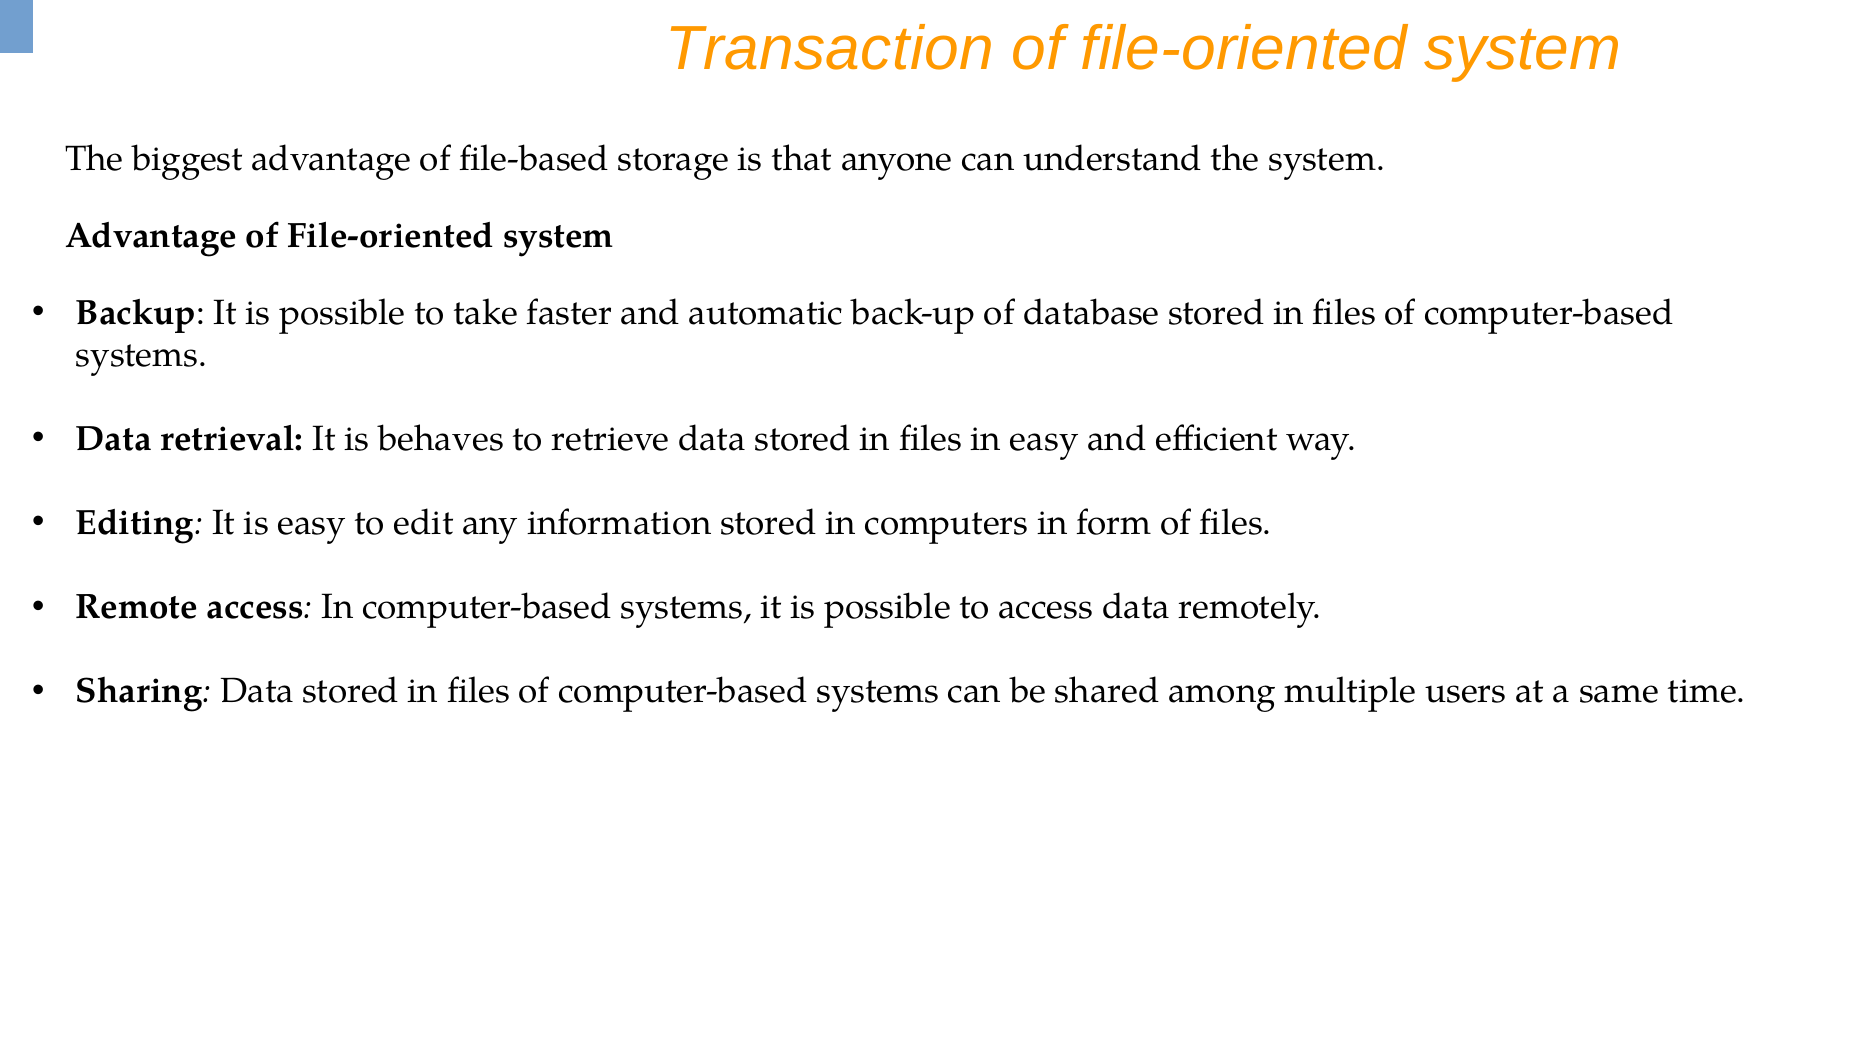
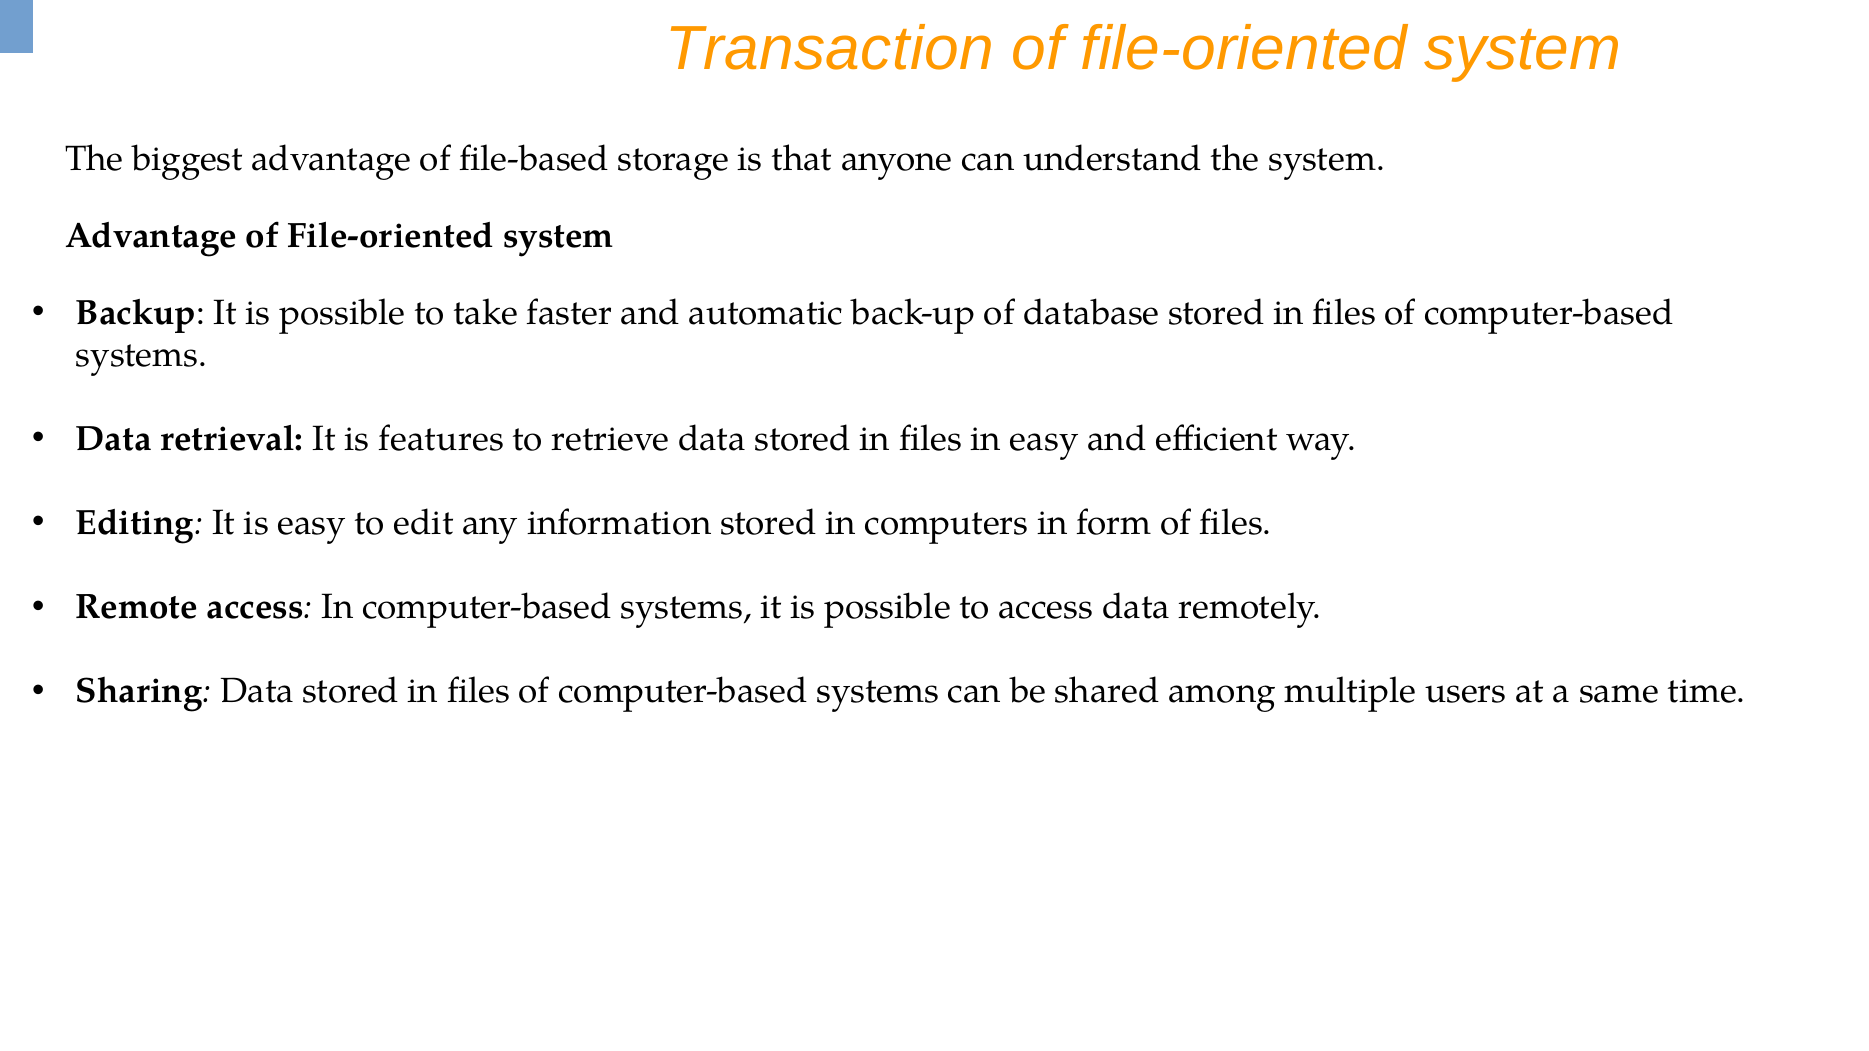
behaves: behaves -> features (441, 439)
